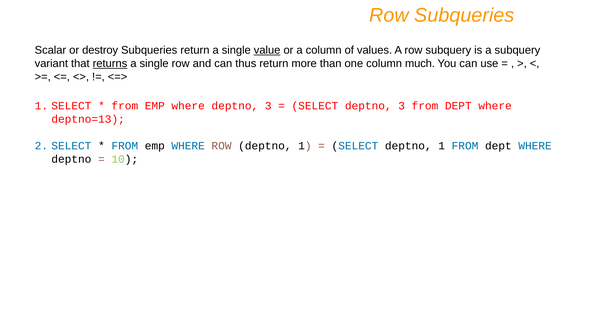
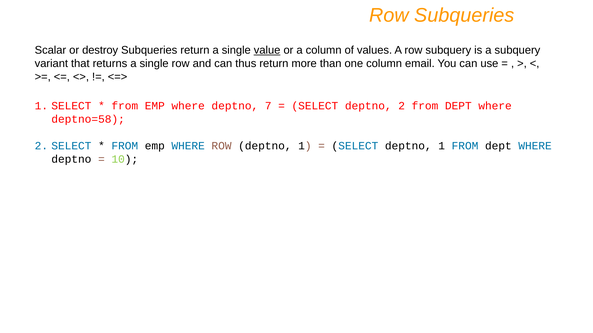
returns underline: present -> none (110, 64)
much: much -> email (420, 64)
where deptno 3: 3 -> 7 (268, 106)
SELECT deptno 3: 3 -> 2 (402, 106)
deptno=13: deptno=13 -> deptno=58 (88, 119)
